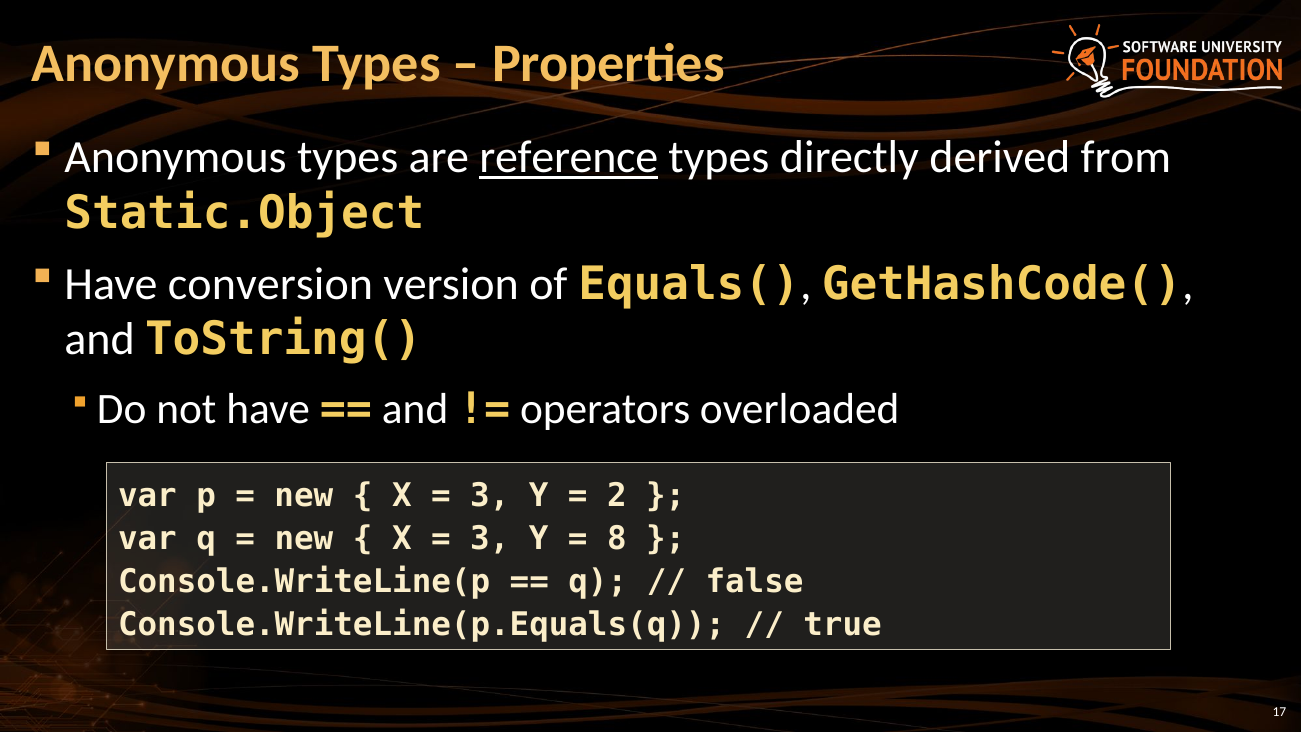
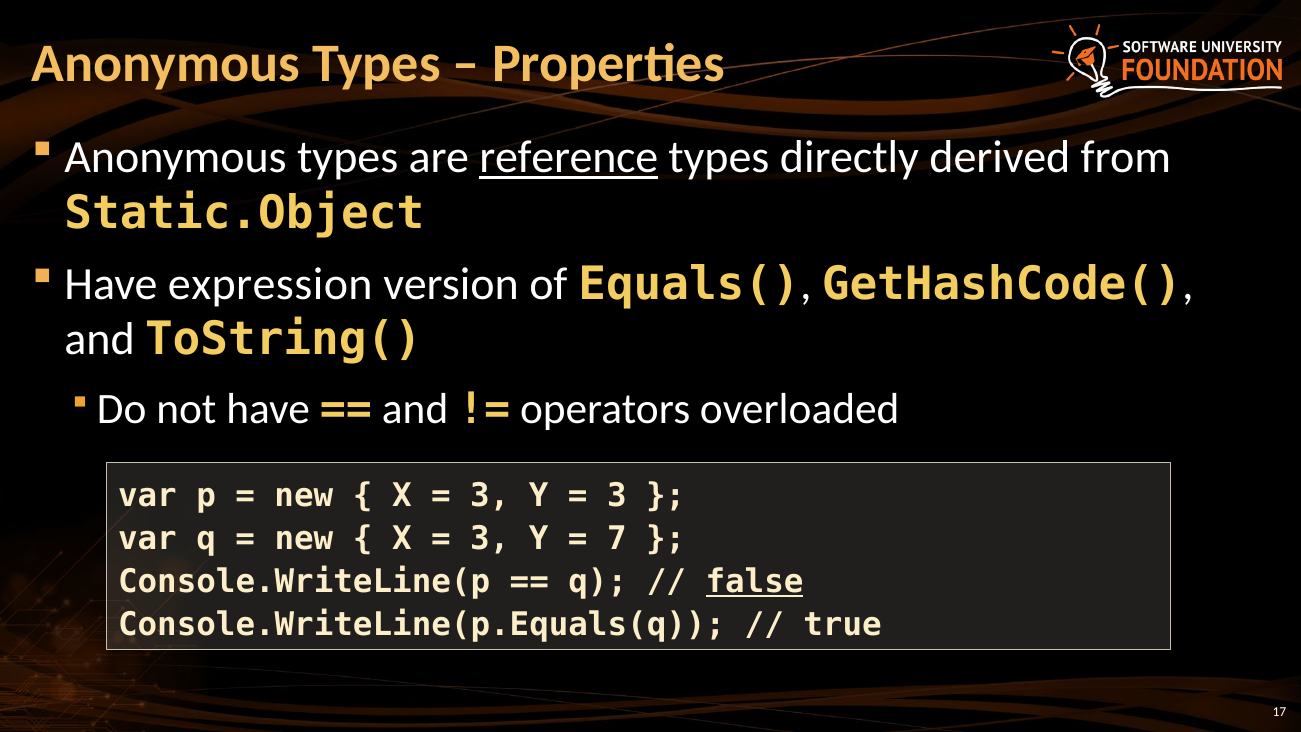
conversion: conversion -> expression (270, 284)
2: 2 -> 3 (617, 496)
8: 8 -> 7 (617, 539)
false underline: none -> present (754, 582)
